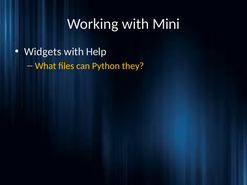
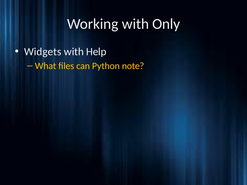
Mini: Mini -> Only (166, 24)
they: they -> note (133, 66)
